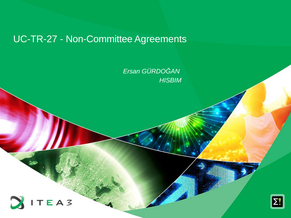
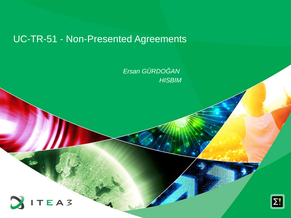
UC-TR-27: UC-TR-27 -> UC-TR-51 (35, 39)
Non-Committee: Non-Committee -> Non-Presented (99, 39)
